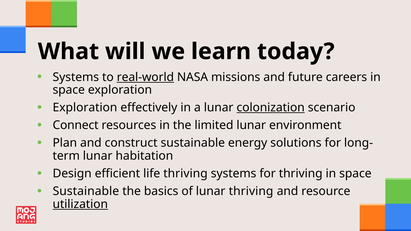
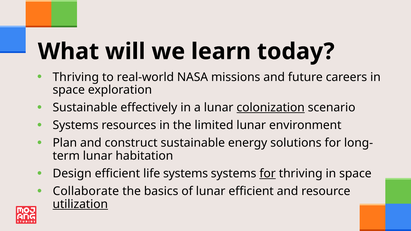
Systems: Systems -> Thriving (76, 77)
real-world underline: present -> none (145, 77)
Exploration: Exploration -> Sustainable (85, 108)
Connect: Connect -> Systems (76, 125)
life thriving: thriving -> systems (186, 174)
for underline: none -> present (268, 174)
Sustainable: Sustainable -> Collaborate (86, 191)
lunar thriving: thriving -> efficient (251, 191)
